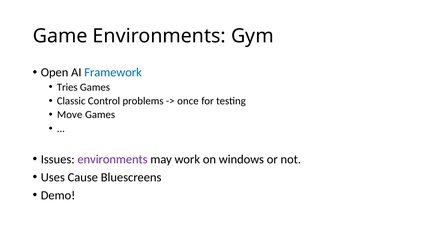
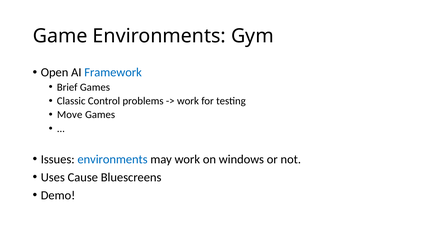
Tries: Tries -> Brief (67, 87)
once: once -> work (188, 101)
environments colour: purple -> blue (113, 160)
